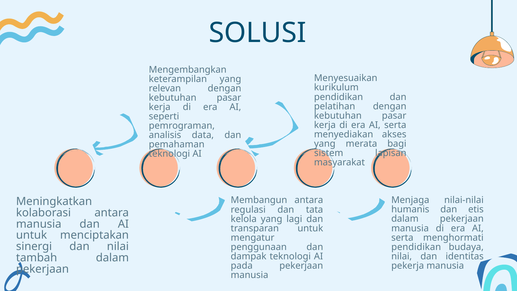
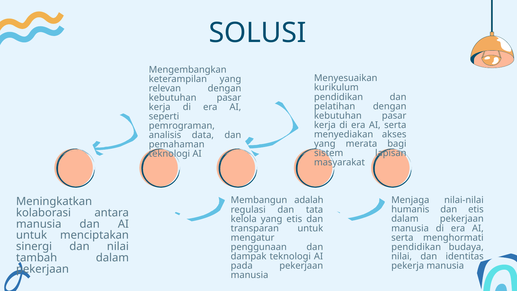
Membangun antara: antara -> adalah (309, 200)
yang lagi: lagi -> etis (294, 219)
